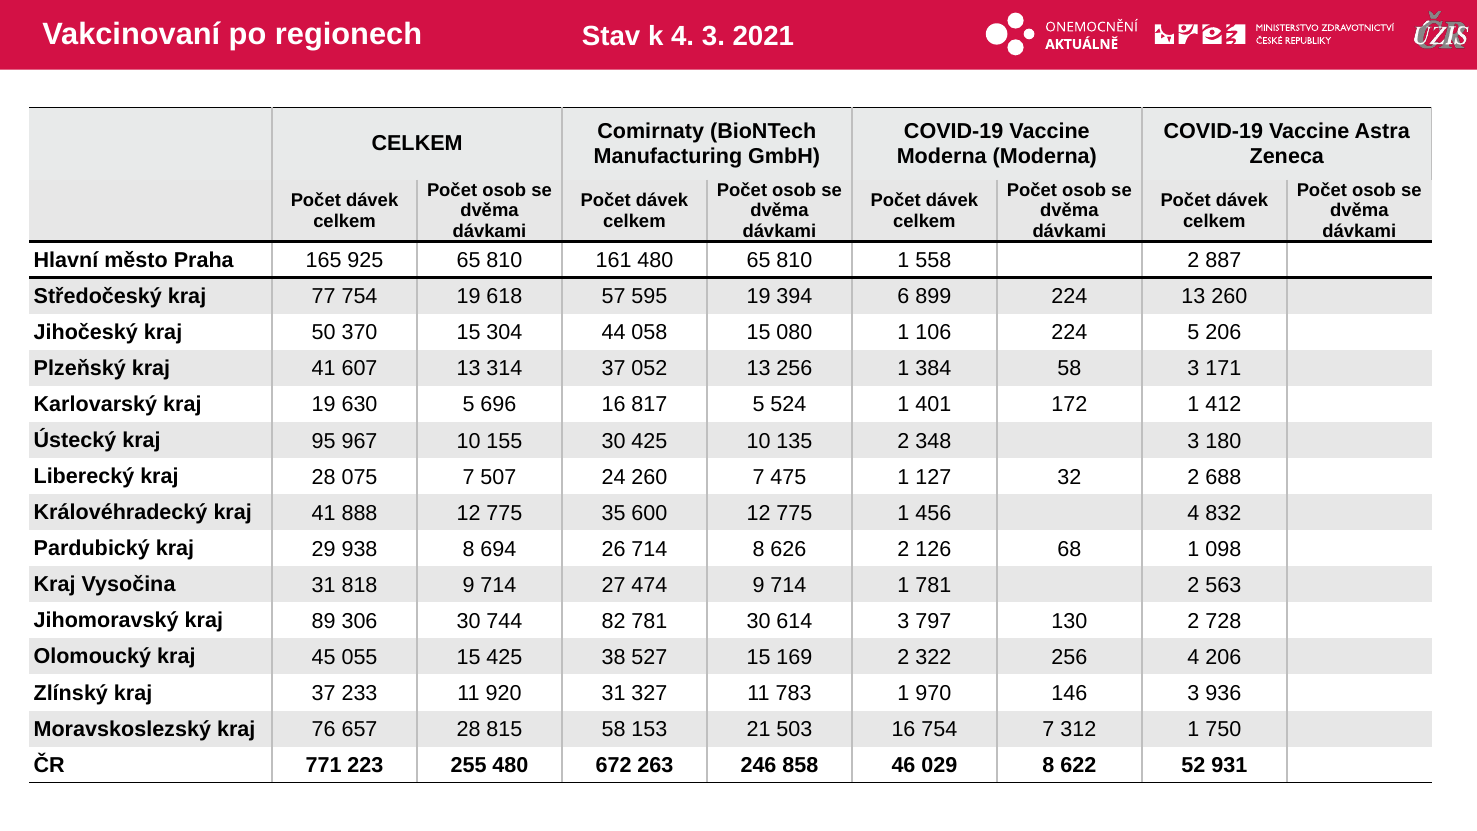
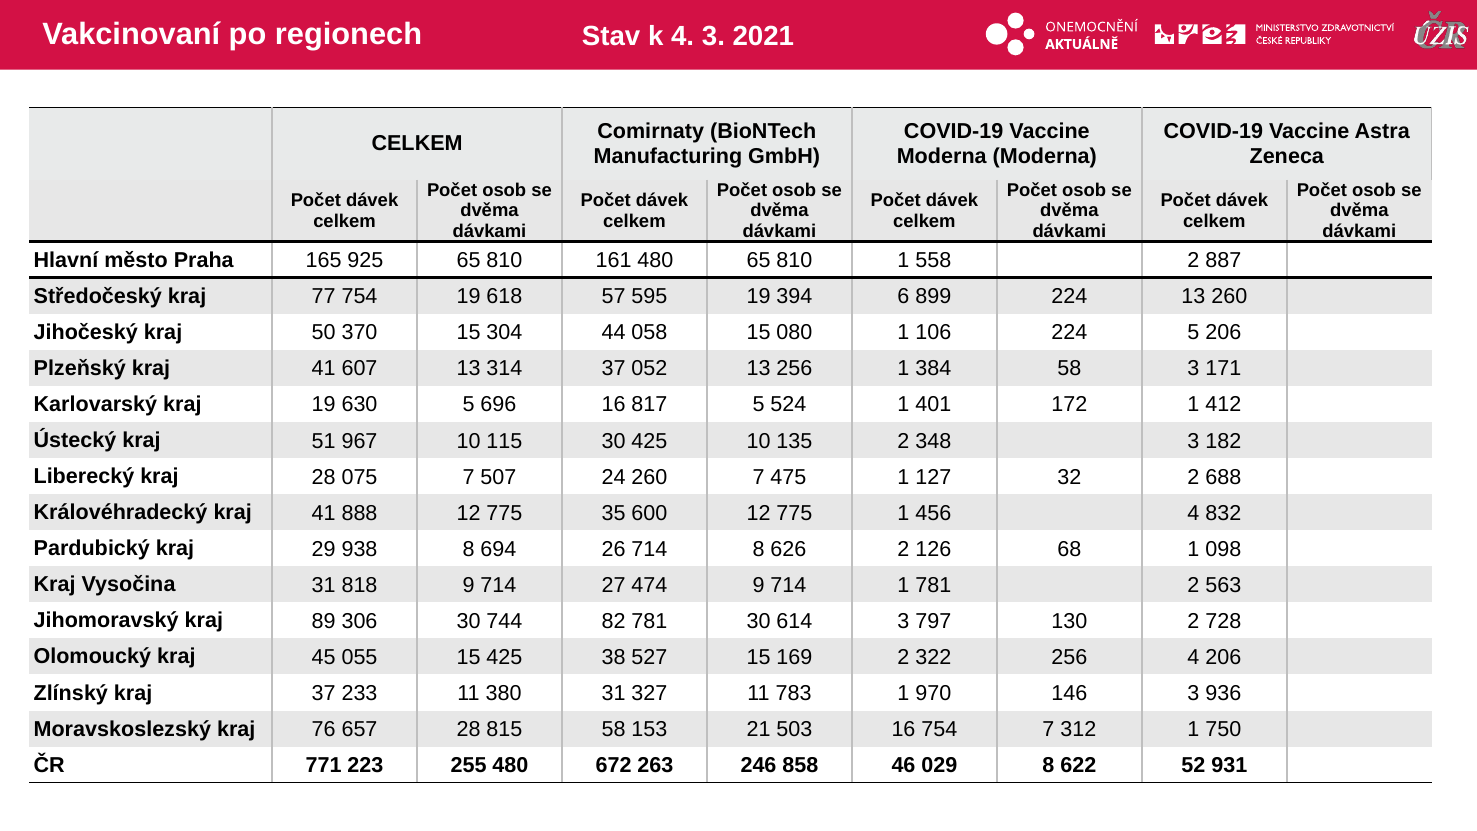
95: 95 -> 51 (324, 441)
155: 155 -> 115 (504, 441)
180: 180 -> 182 (1223, 441)
920: 920 -> 380 (504, 693)
